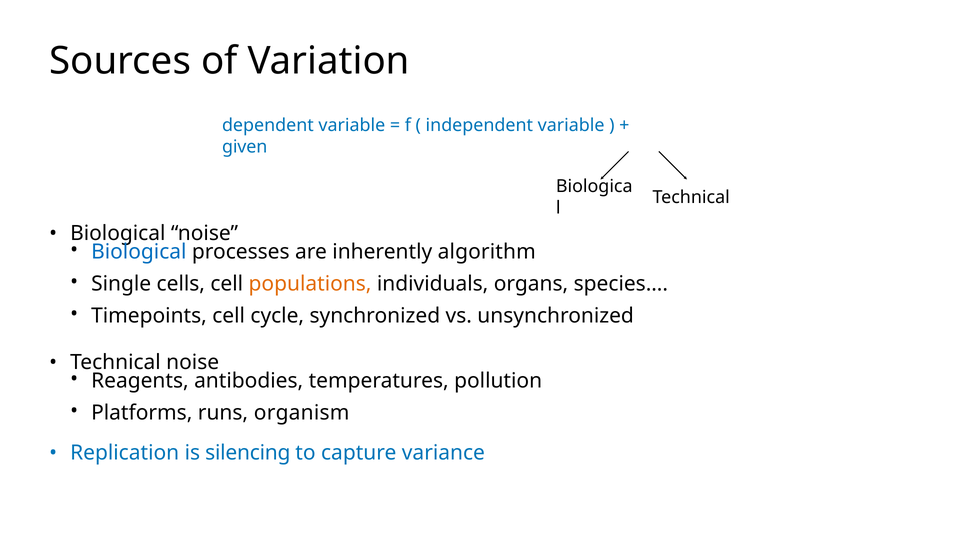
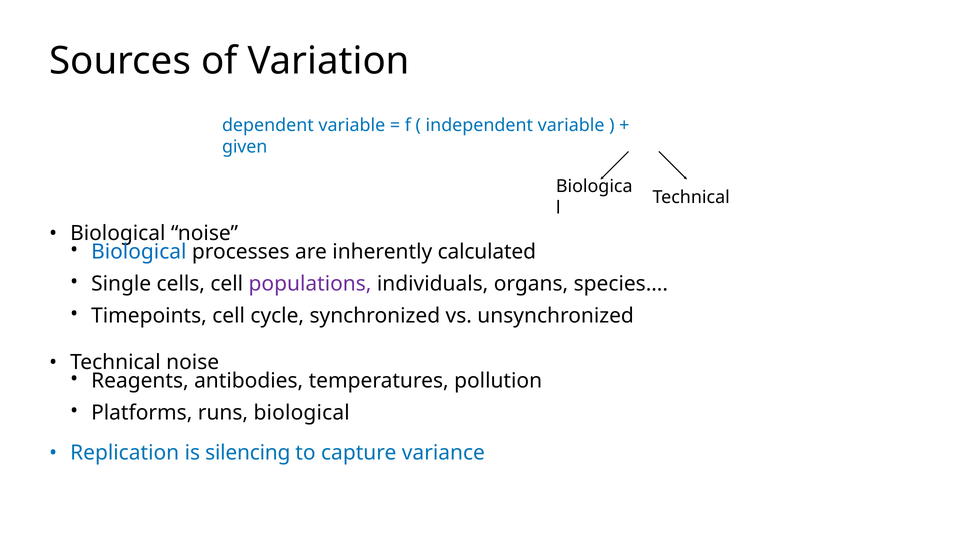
algorithm: algorithm -> calculated (487, 252)
populations colour: orange -> purple (310, 283)
runs organism: organism -> biological (302, 412)
